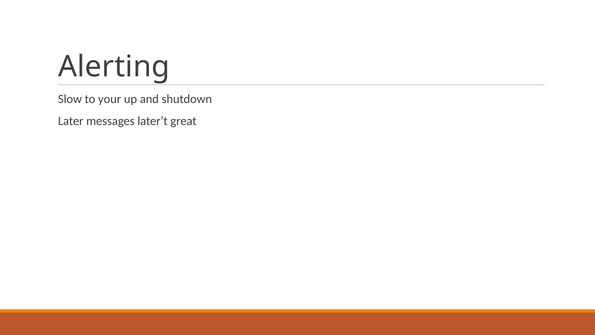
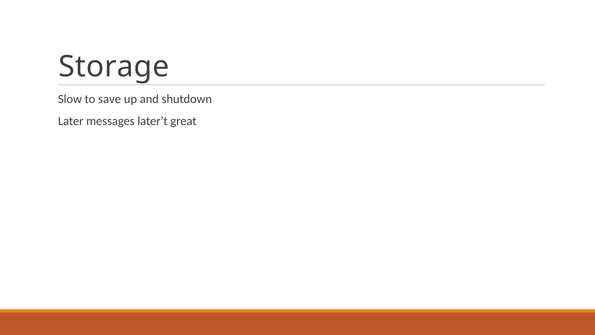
Alerting: Alerting -> Storage (114, 67)
your: your -> save (110, 99)
